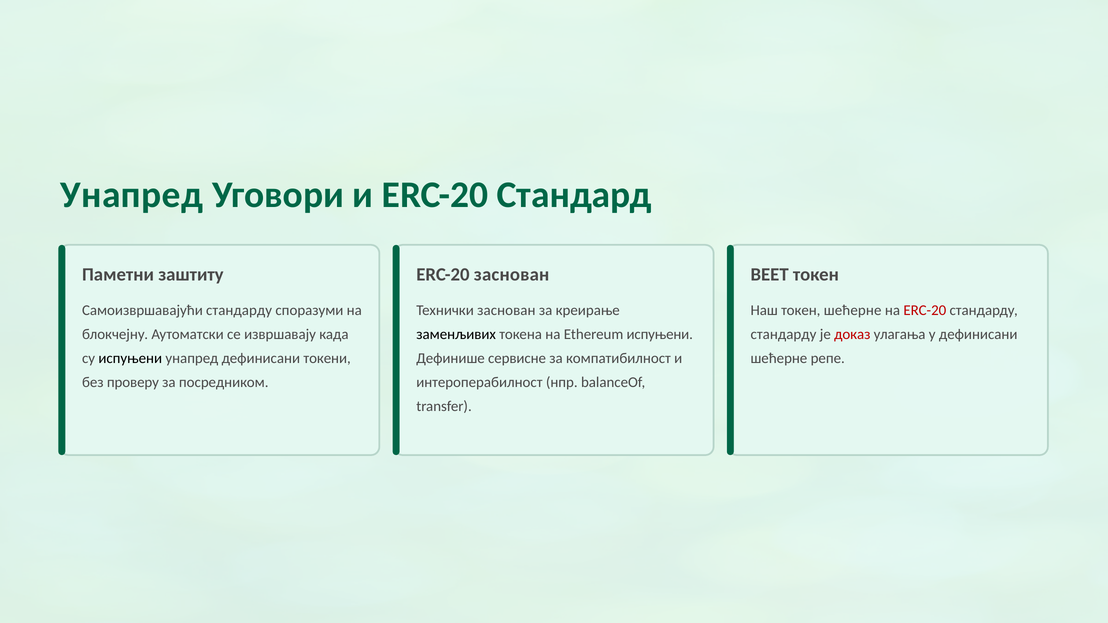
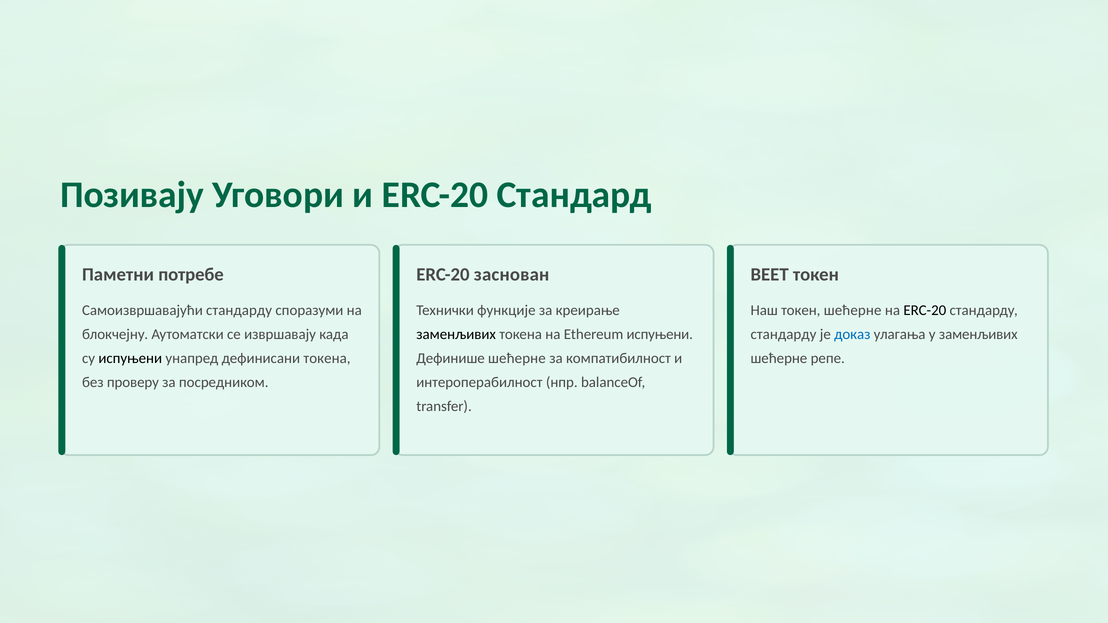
Унапред: Унапред -> Позивају (132, 195)
заштиту: заштиту -> потребе (191, 275)
Технички заснован: заснован -> функције (506, 310)
ЕRC-20 colour: red -> black (925, 310)
доказ colour: red -> blue (852, 334)
у дефинисани: дефинисани -> заменљивих (978, 334)
дефинисани токени: токени -> токена (327, 358)
Дефинише сервисне: сервисне -> шећерне (517, 358)
